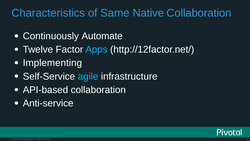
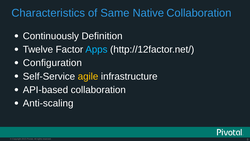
Automate: Automate -> Definition (102, 36)
Implementing: Implementing -> Configuration (52, 63)
agile colour: light blue -> yellow (88, 76)
Anti-service: Anti-service -> Anti-scaling (48, 103)
